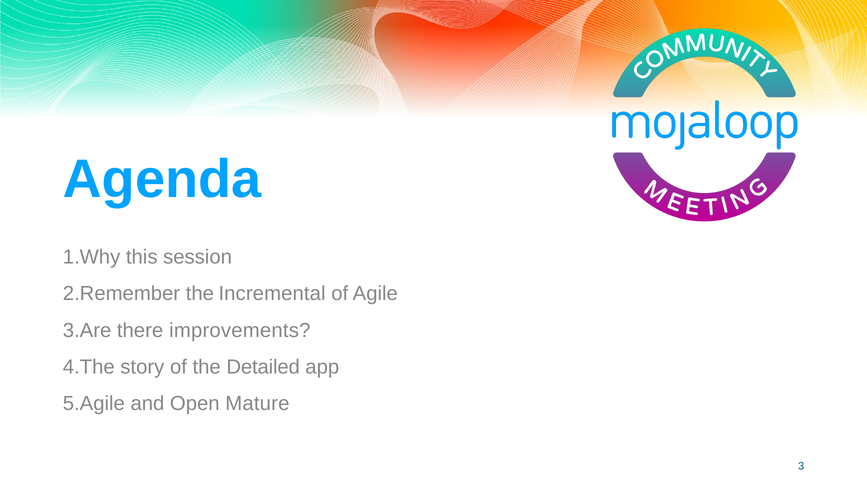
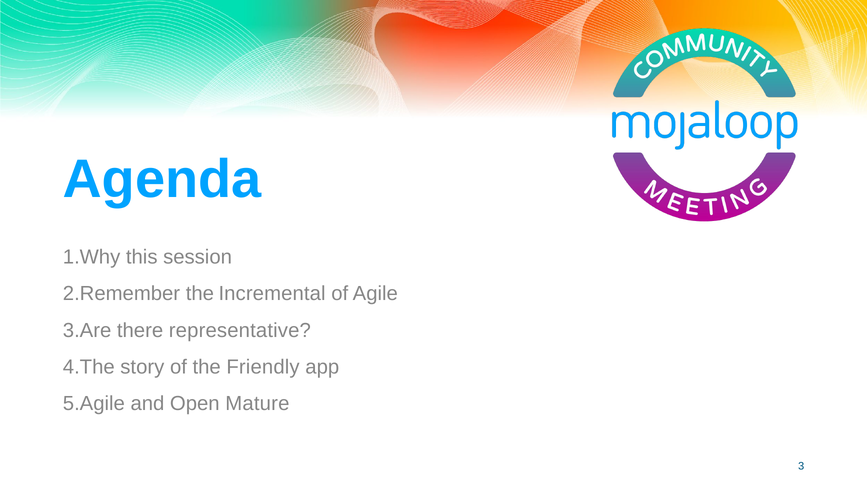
improvements: improvements -> representative (240, 330)
Detailed: Detailed -> Friendly (263, 367)
